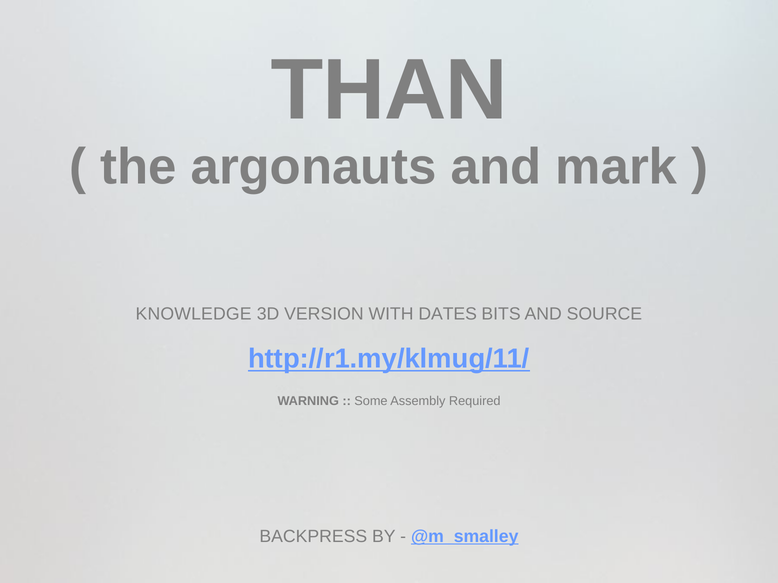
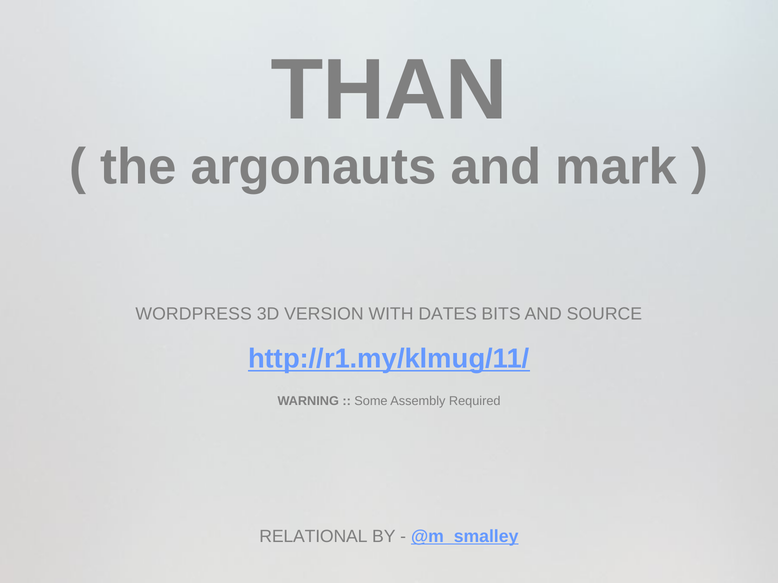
KNOWLEDGE: KNOWLEDGE -> WORDPRESS (194, 314)
BACKPRESS: BACKPRESS -> RELATIONAL (313, 537)
